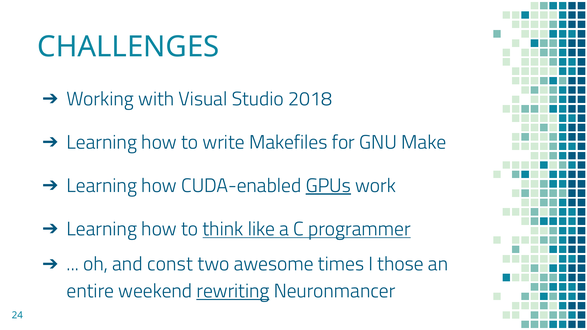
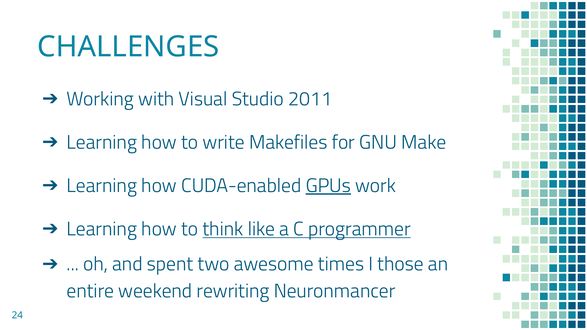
2018: 2018 -> 2011 (310, 99)
const: const -> spent (170, 264)
rewriting underline: present -> none (233, 291)
